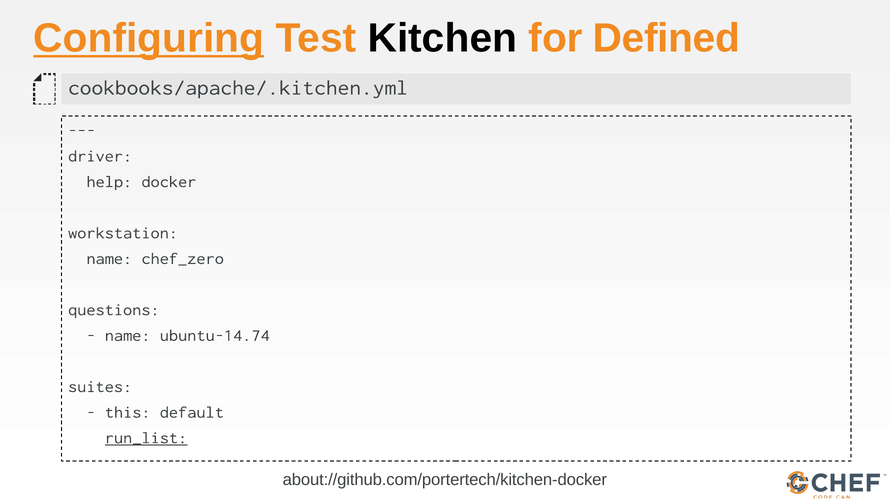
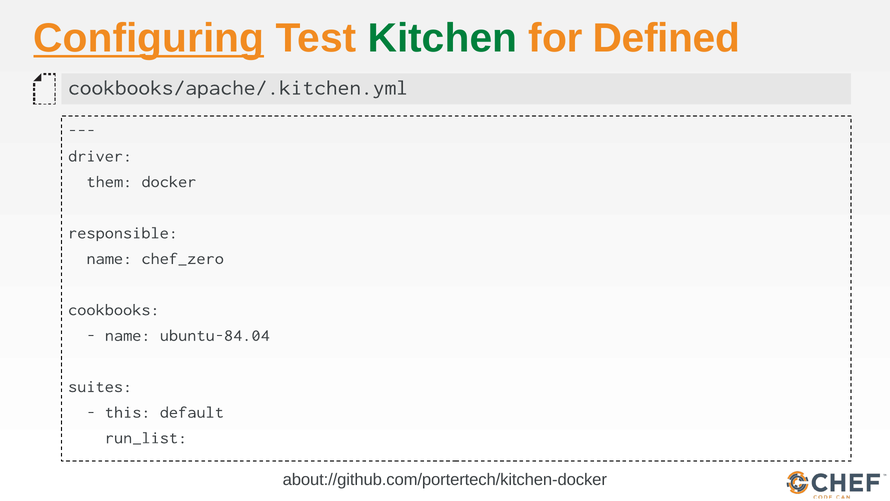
Kitchen colour: black -> green (442, 38)
help: help -> them (109, 181)
workstation: workstation -> responsible (123, 233)
questions: questions -> cookbooks (114, 309)
ubuntu-14.74: ubuntu-14.74 -> ubuntu-84.04 (215, 335)
run_list underline: present -> none (146, 437)
